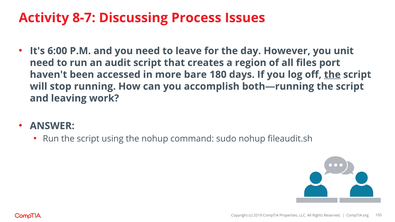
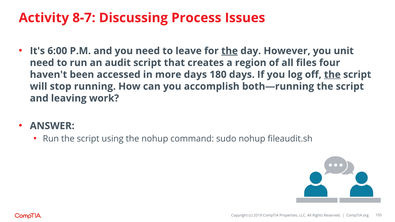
the underline: none -> present (230, 51)
port: port -> four (330, 63)
more bare: bare -> days (195, 75)
